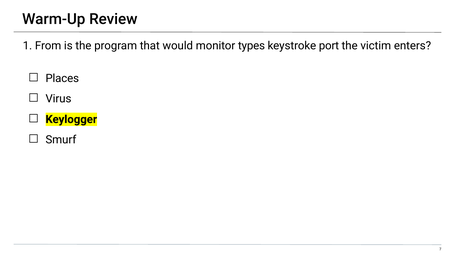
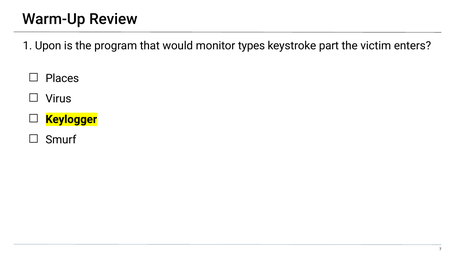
From: From -> Upon (48, 46)
port: port -> part (329, 46)
